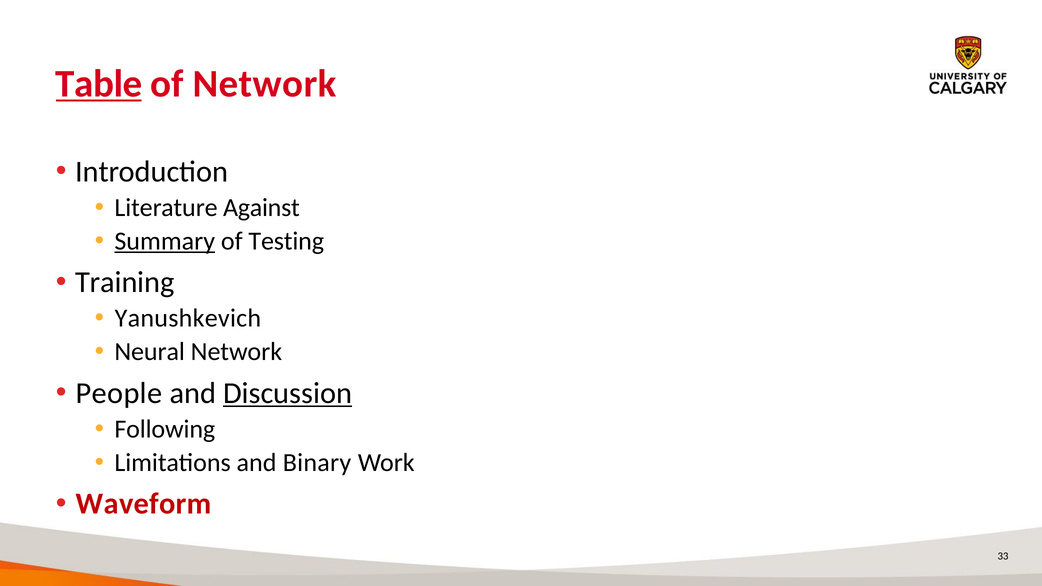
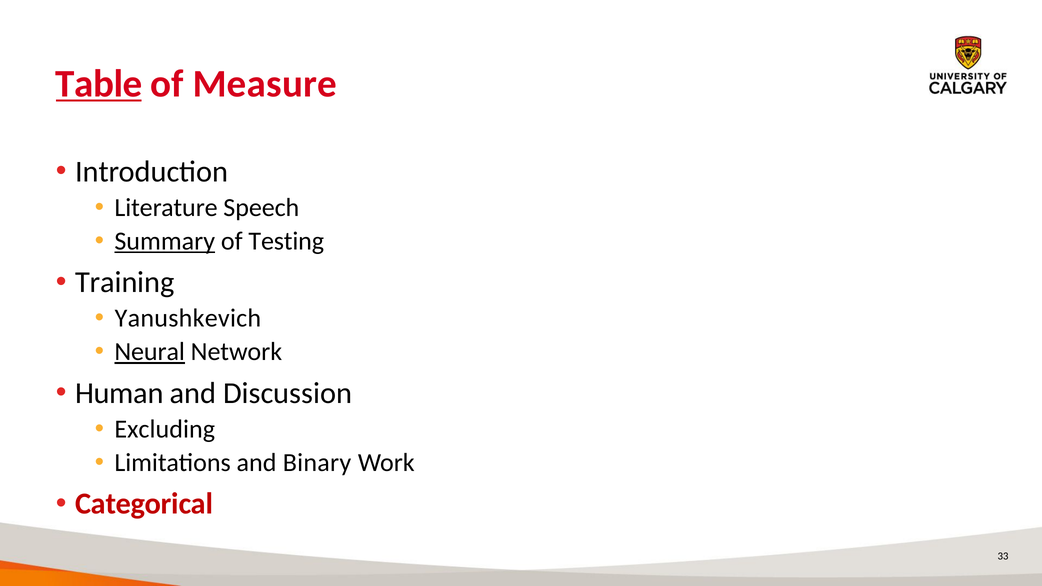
of Network: Network -> Measure (265, 84)
Against: Against -> Speech (261, 208)
Neural underline: none -> present (150, 352)
People: People -> Human (119, 393)
Discussion underline: present -> none (288, 393)
Following: Following -> Excluding (165, 429)
Waveform: Waveform -> Categorical (144, 504)
